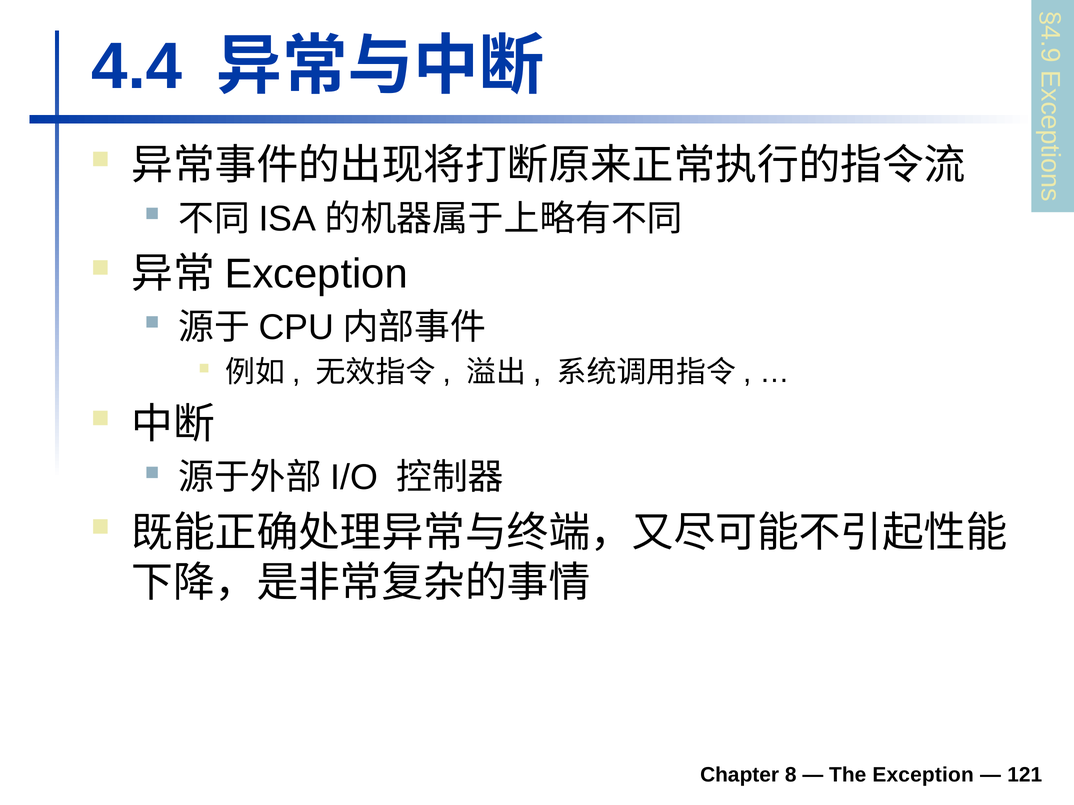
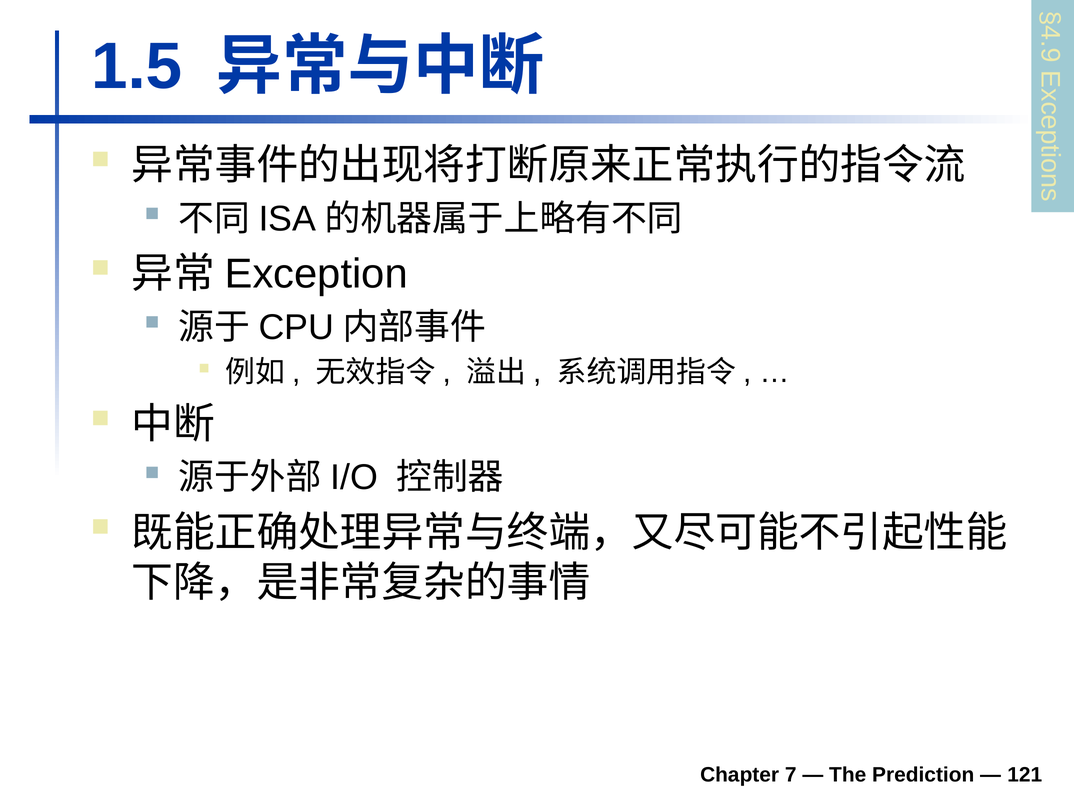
4.4: 4.4 -> 1.5 (137, 67)
8: 8 -> 7 (791, 775)
The Exception: Exception -> Prediction (923, 775)
